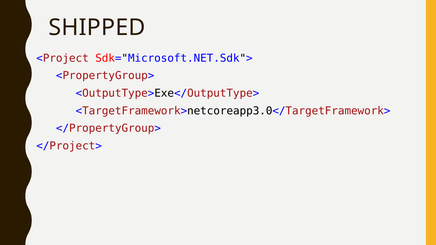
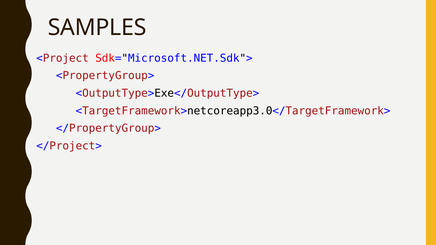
SHIPPED: SHIPPED -> SAMPLES (97, 28)
